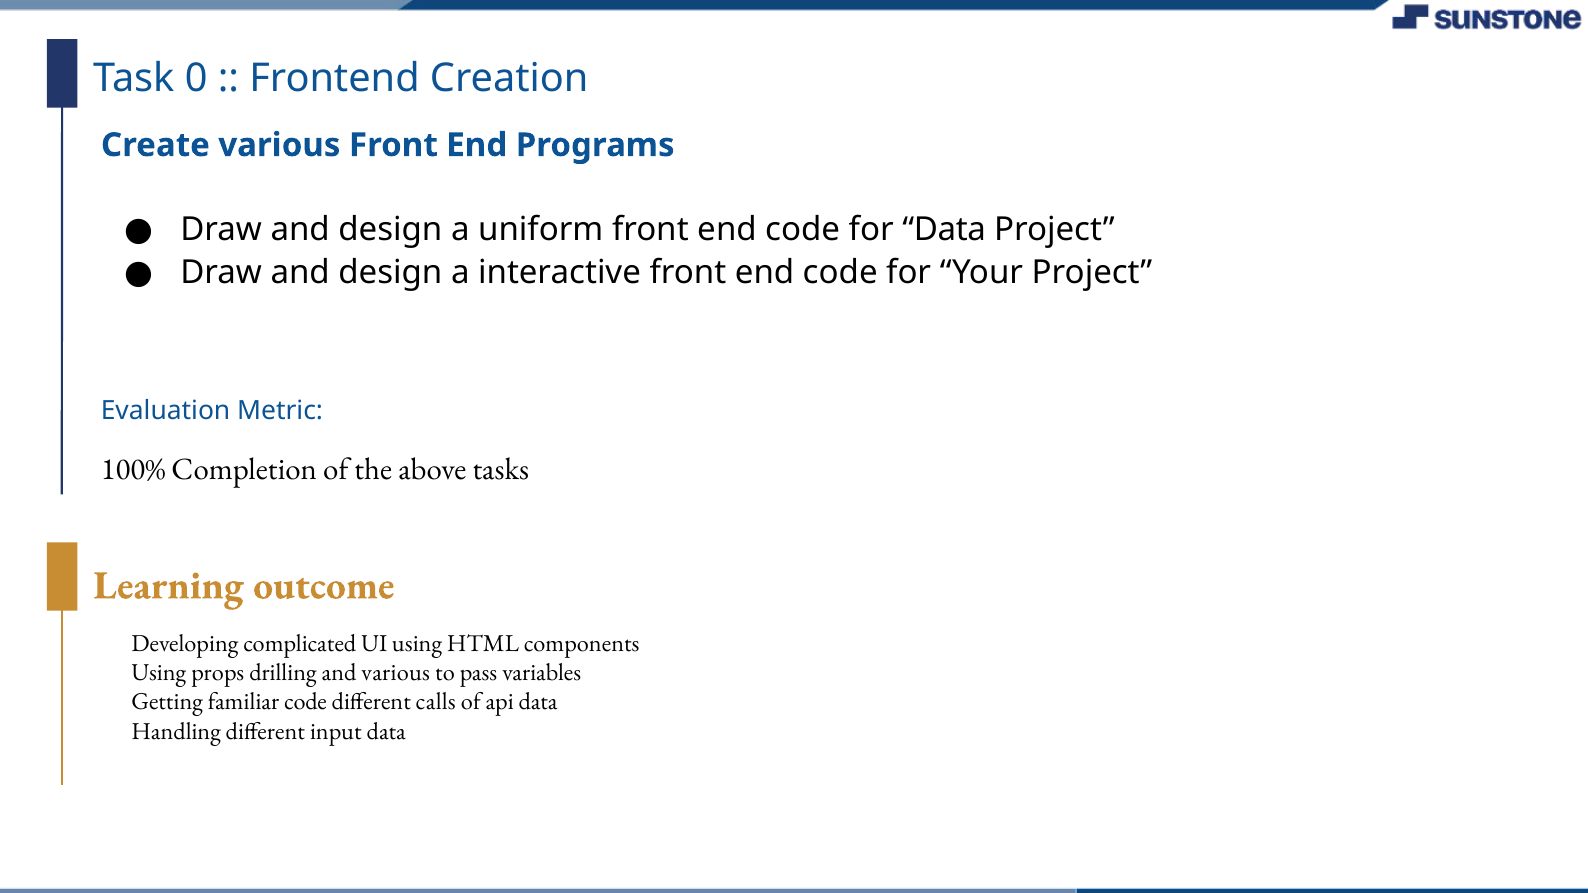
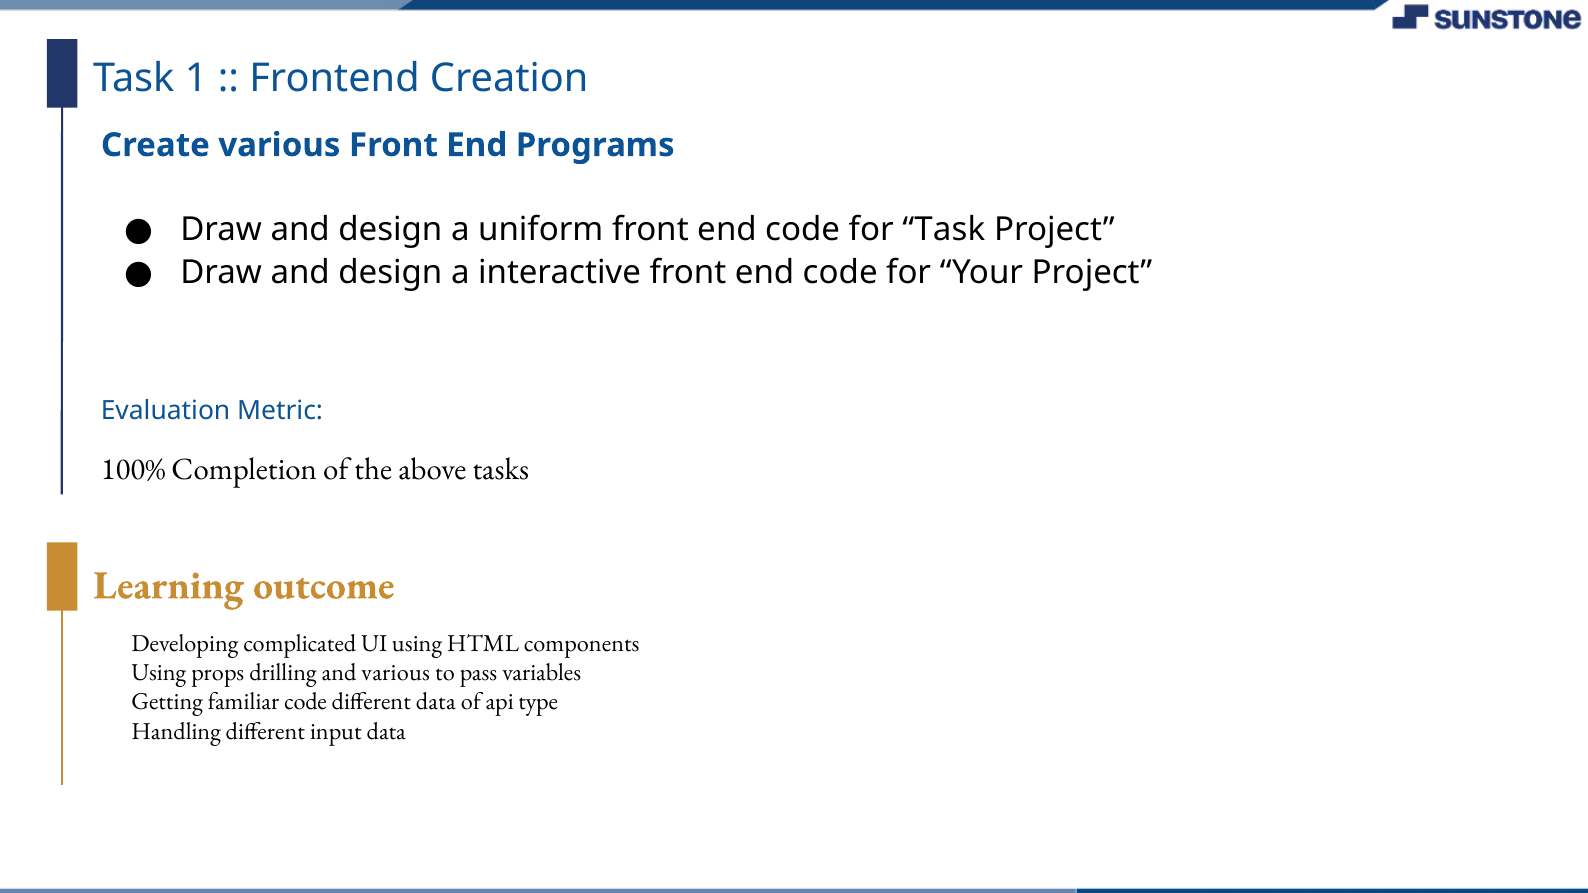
0: 0 -> 1 (196, 78)
for Data: Data -> Task (944, 230)
different calls: calls -> data (436, 702)
api data: data -> type (538, 702)
